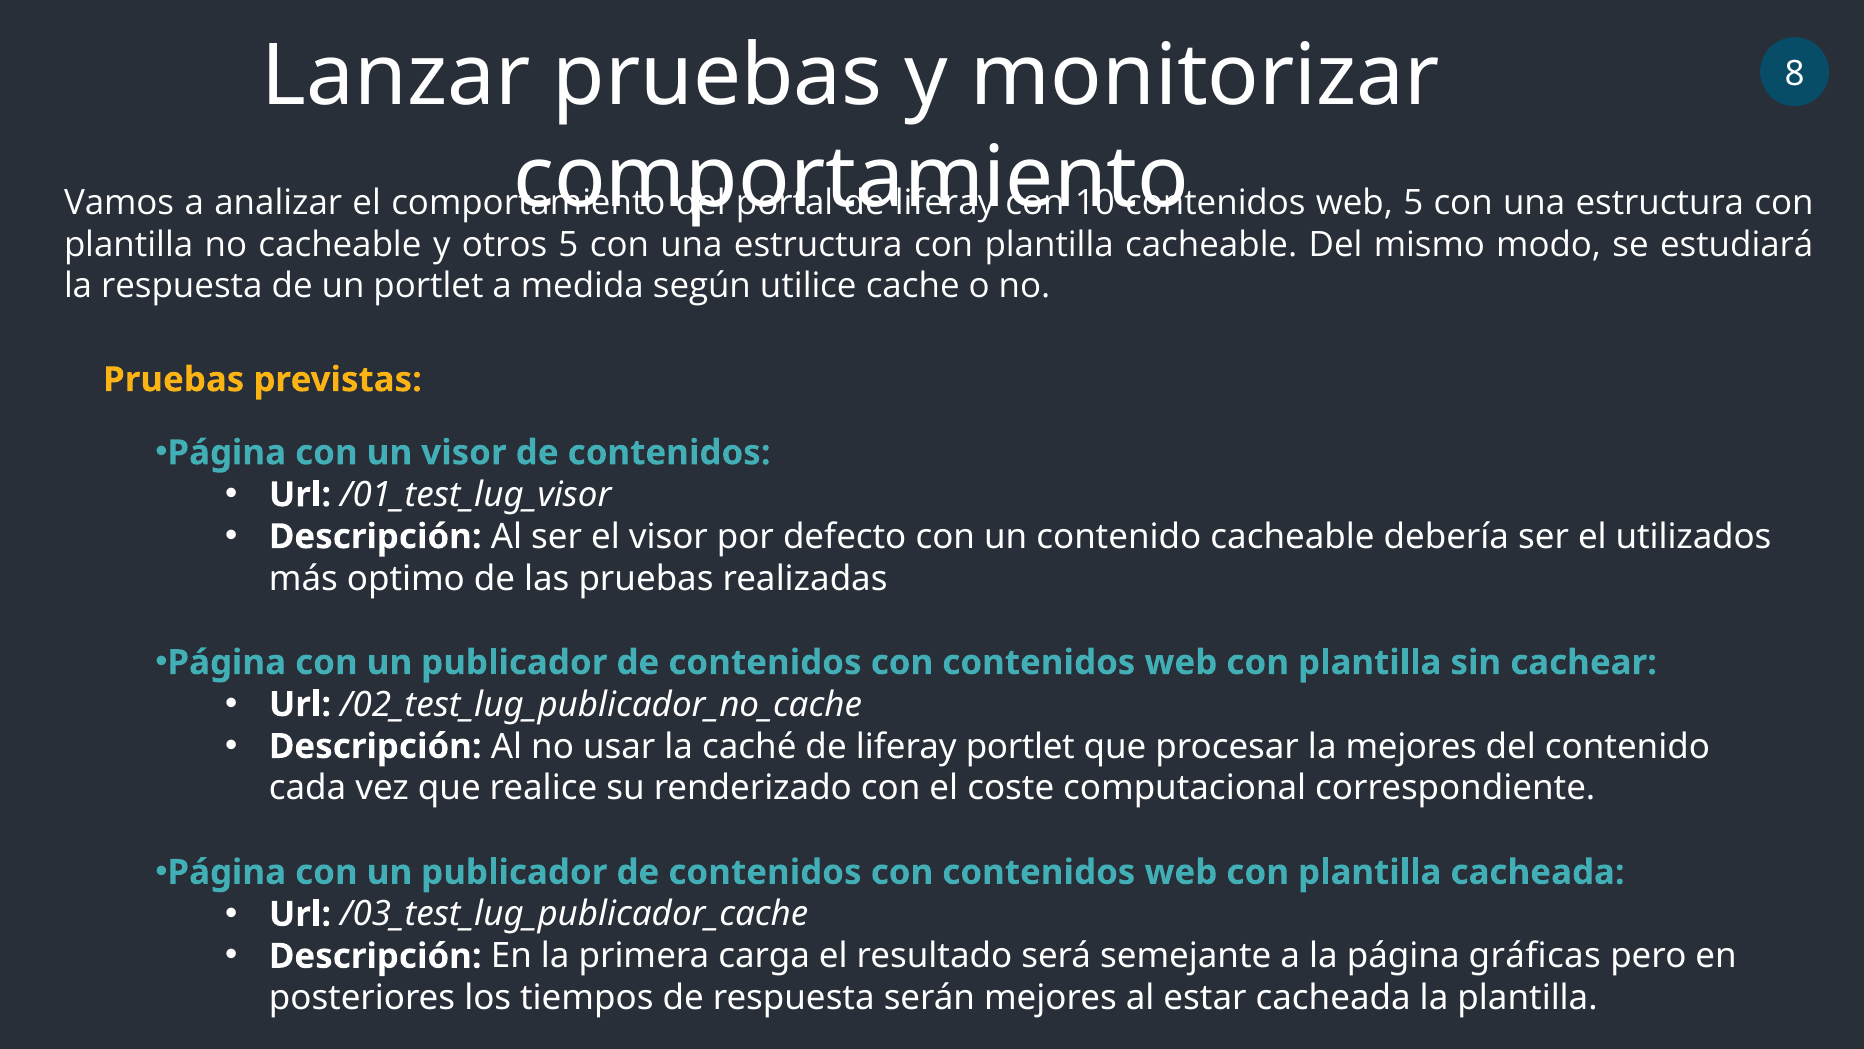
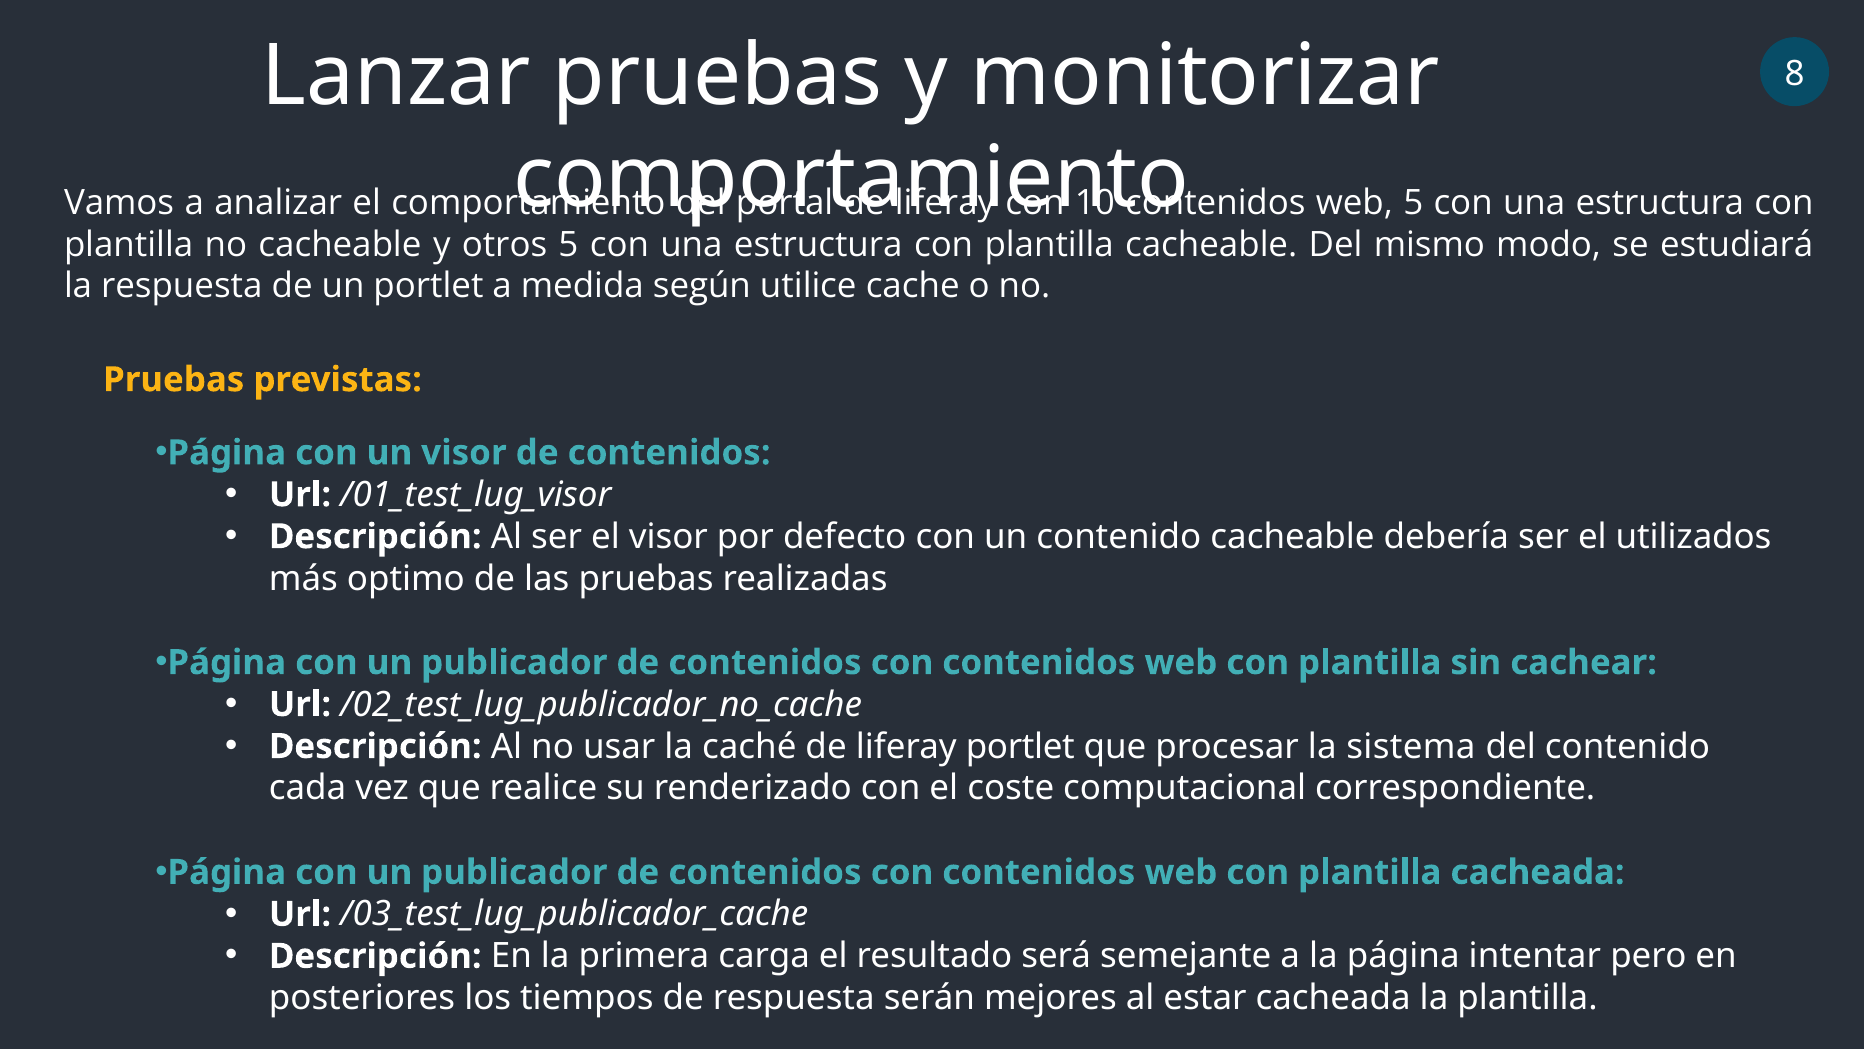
la mejores: mejores -> sistema (1411, 746)
gráficas: gráficas -> intentar (1535, 956)
